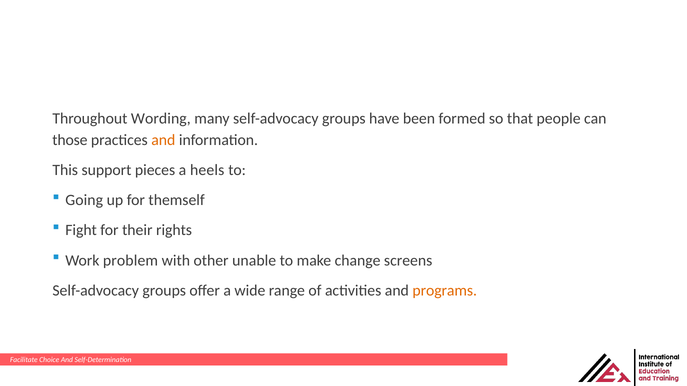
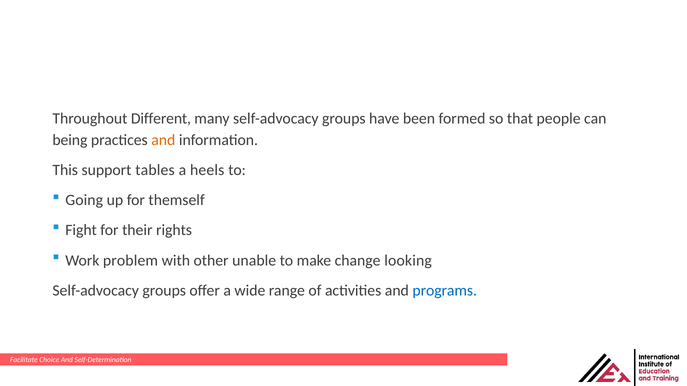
Wording: Wording -> Different (161, 119)
those: those -> being (70, 140)
pieces: pieces -> tables (155, 170)
screens: screens -> looking (408, 261)
programs colour: orange -> blue (445, 291)
